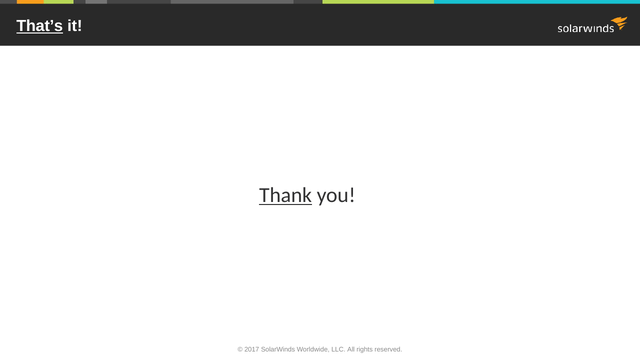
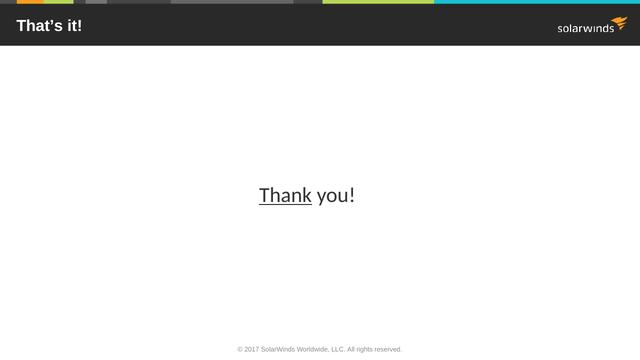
That’s underline: present -> none (40, 26)
